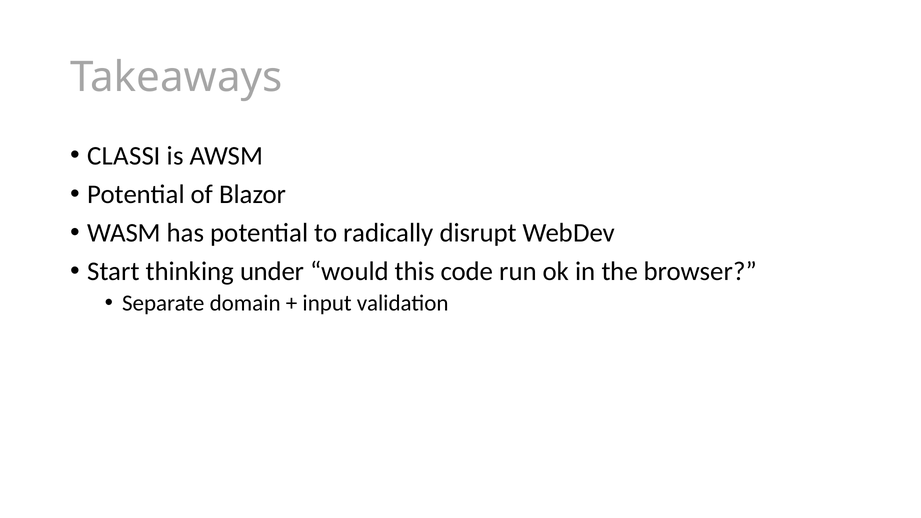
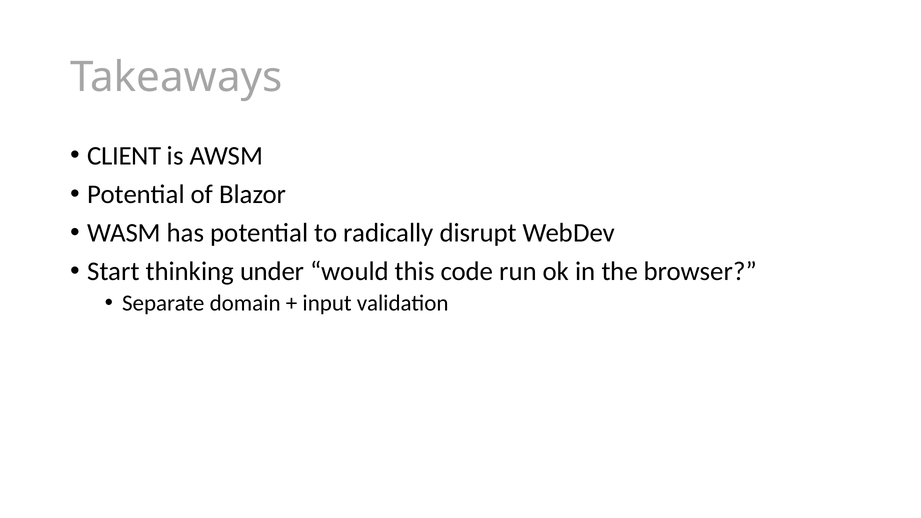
CLASSI: CLASSI -> CLIENT (124, 156)
